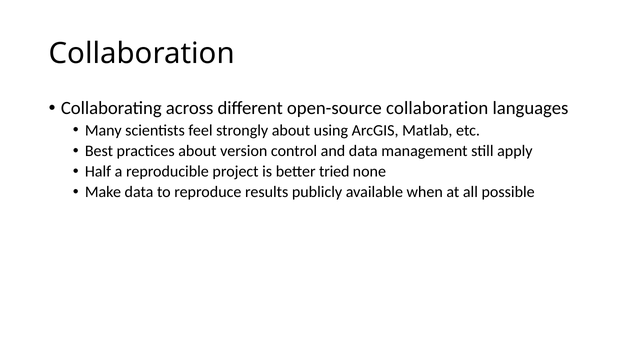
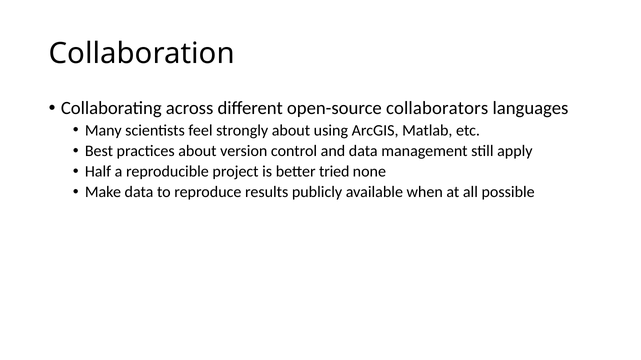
open-source collaboration: collaboration -> collaborators (437, 108)
